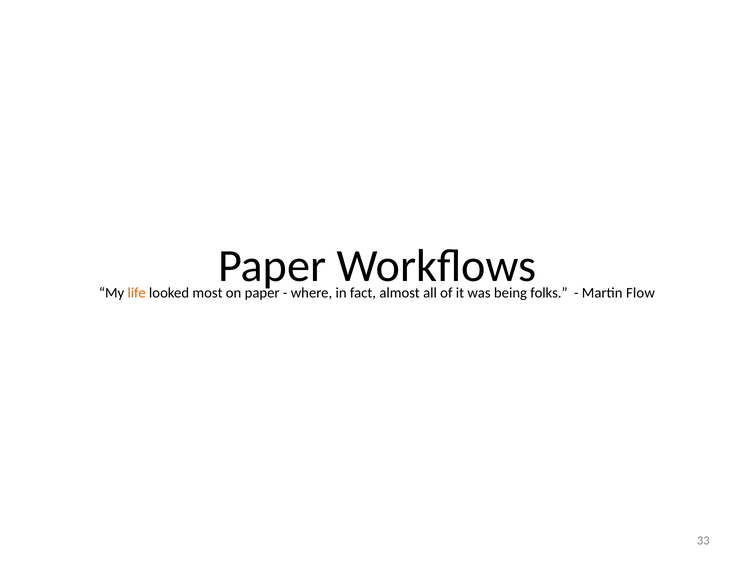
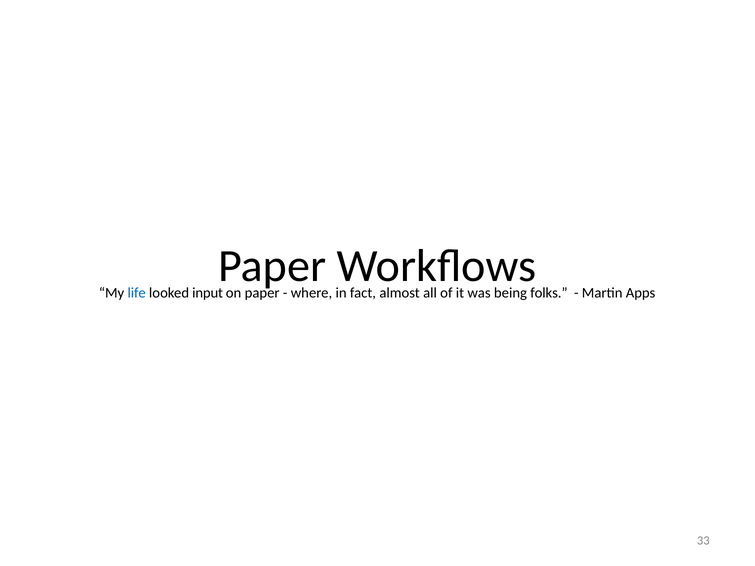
life colour: orange -> blue (137, 293)
most: most -> input (208, 293)
Flow: Flow -> Apps (641, 293)
